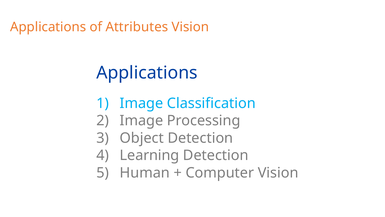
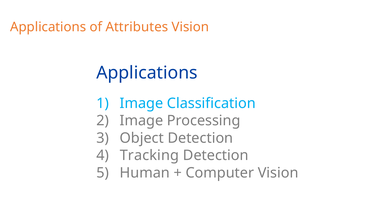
Learning: Learning -> Tracking (149, 155)
